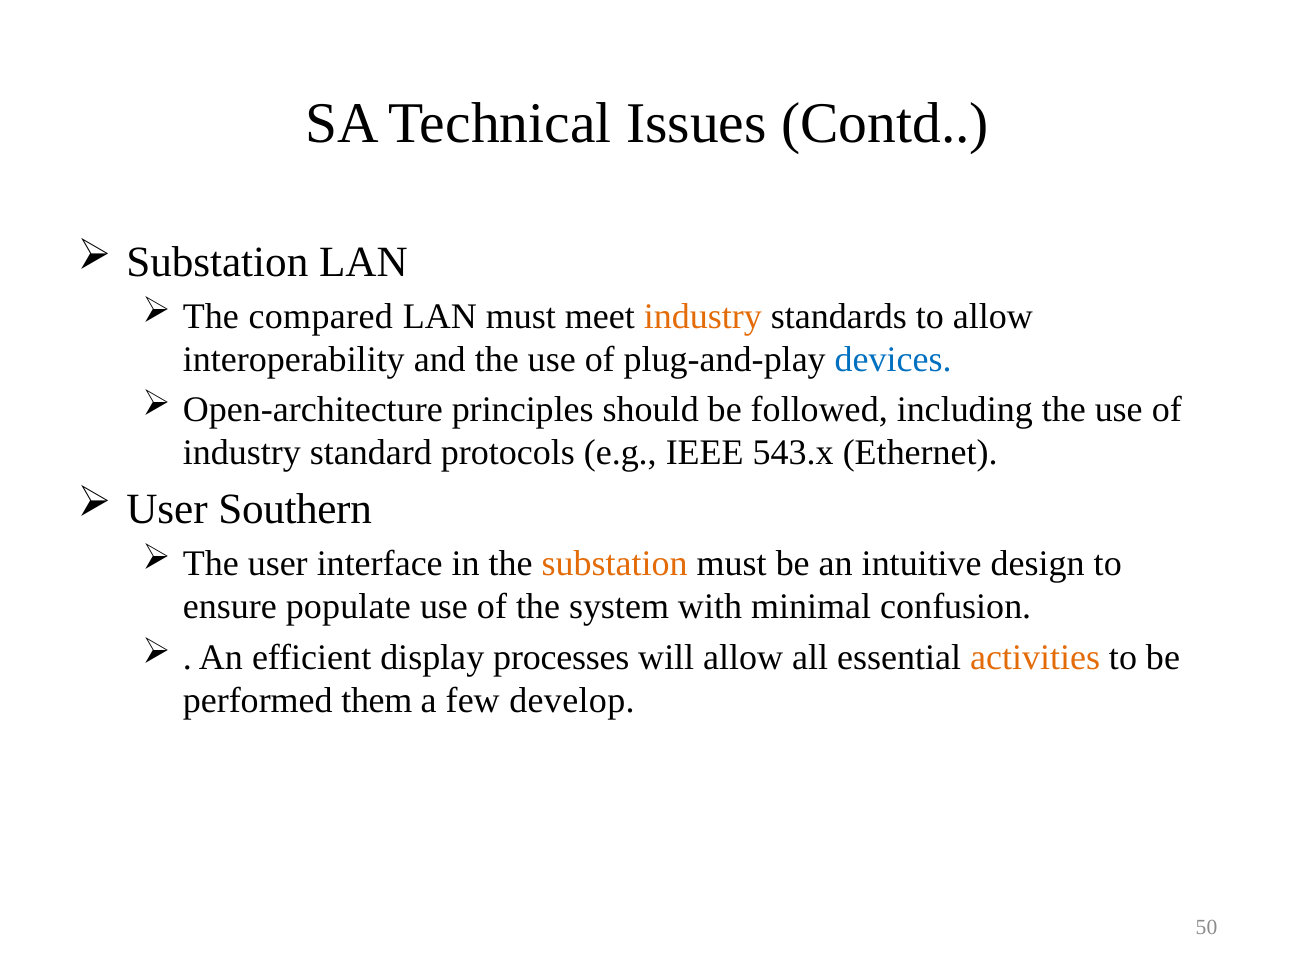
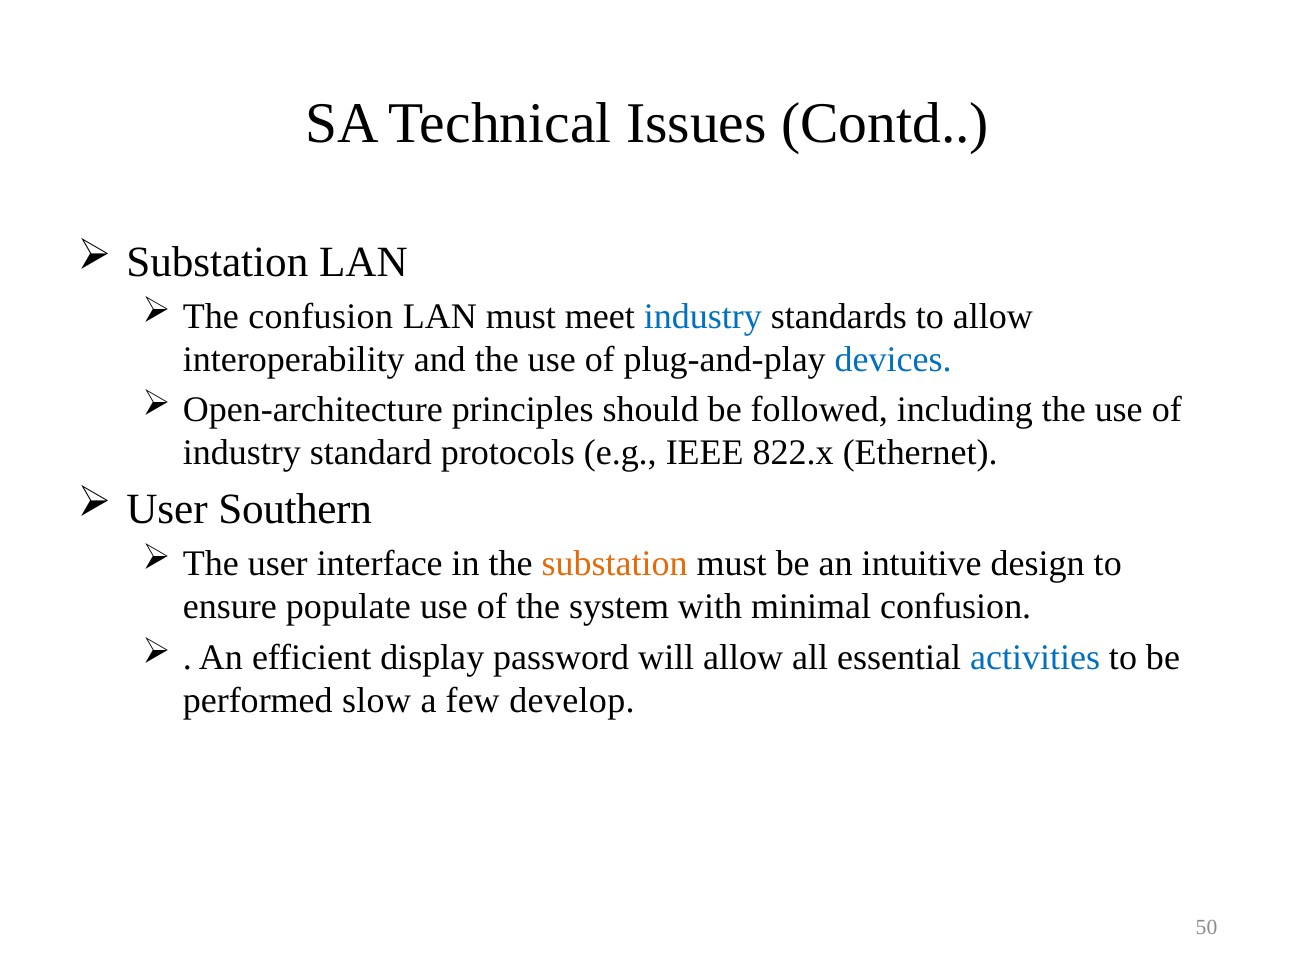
The compared: compared -> confusion (321, 316)
industry colour: orange -> blue (703, 316)
543.x: 543.x -> 822.x (793, 453)
processes: processes -> password (561, 658)
activities colour: orange -> blue (1035, 658)
them: them -> slow (377, 701)
